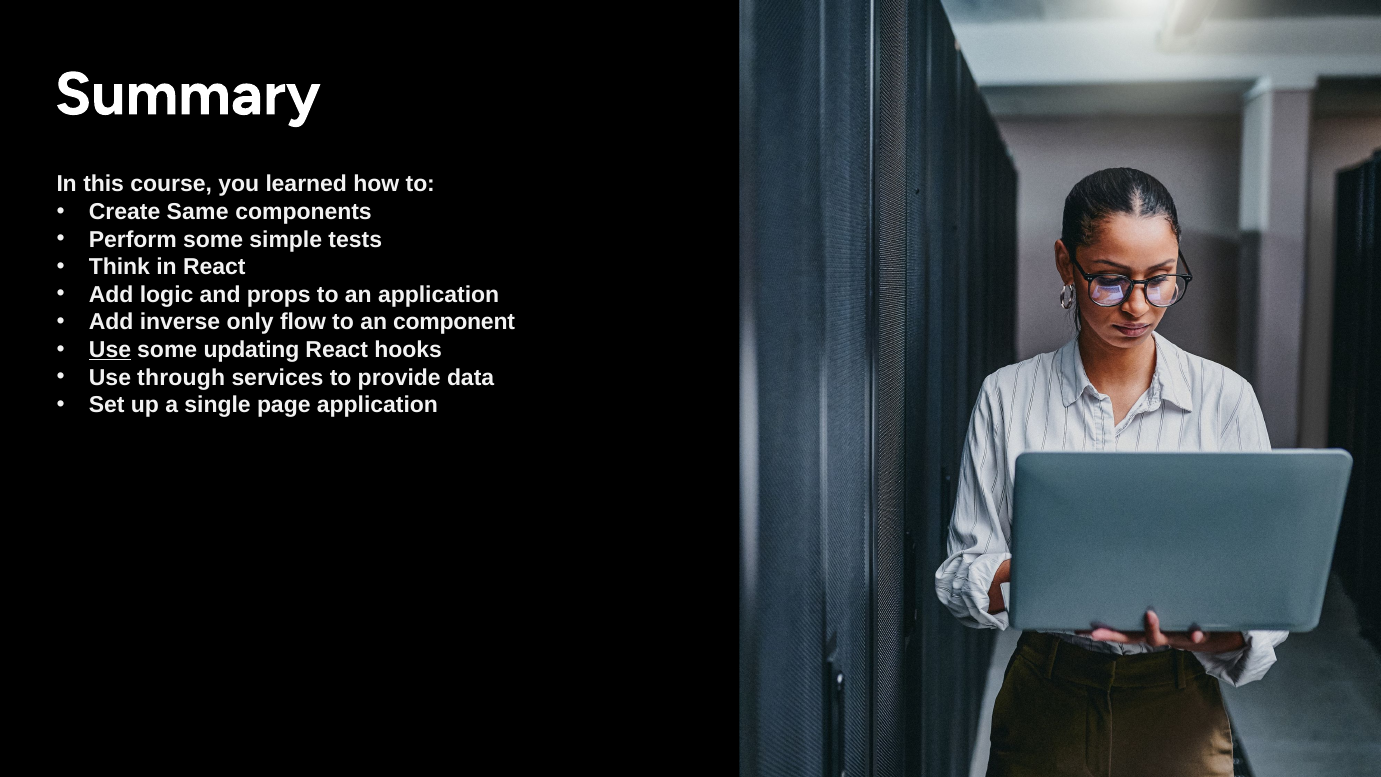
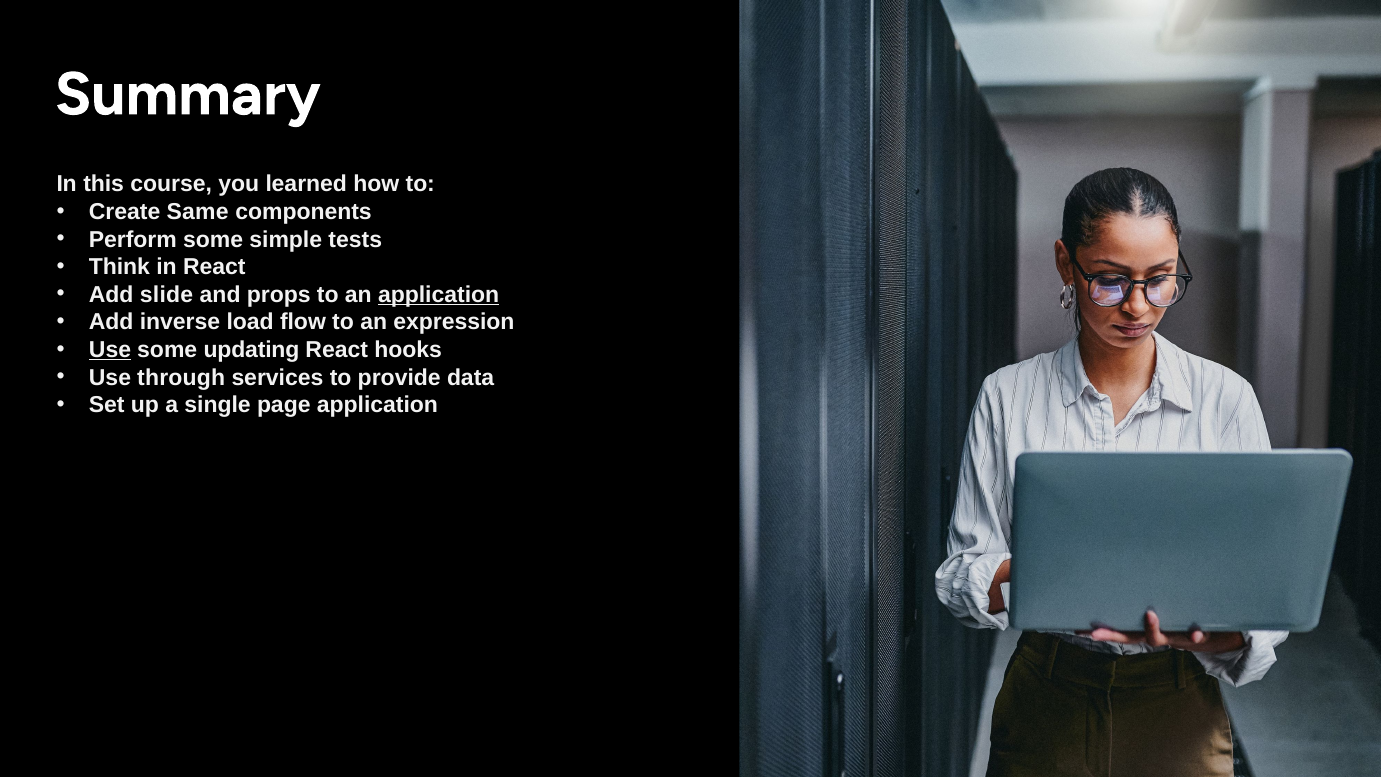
logic: logic -> slide (167, 295)
application underline: none -> present (439, 295)
only: only -> load (250, 322)
component: component -> expression (454, 322)
